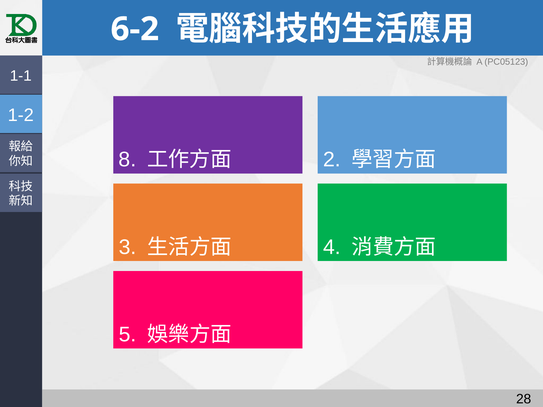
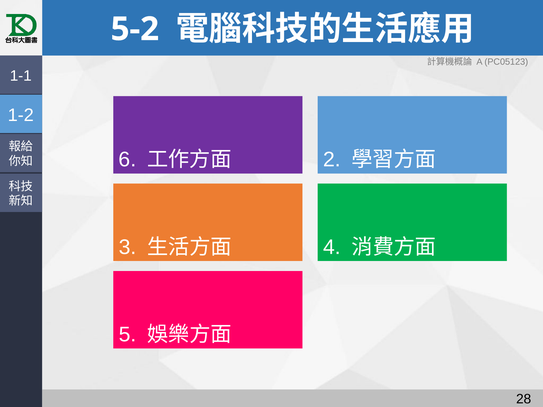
6-2: 6-2 -> 5-2 (135, 29)
8: 8 -> 6 (127, 160)
